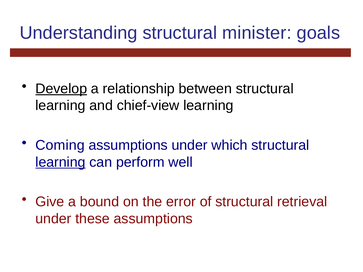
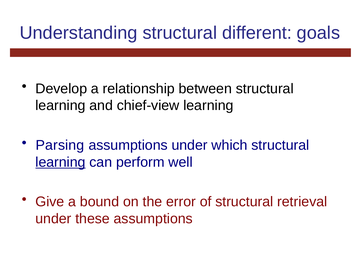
minister: minister -> different (257, 33)
Develop underline: present -> none (61, 89)
Coming: Coming -> Parsing (60, 145)
